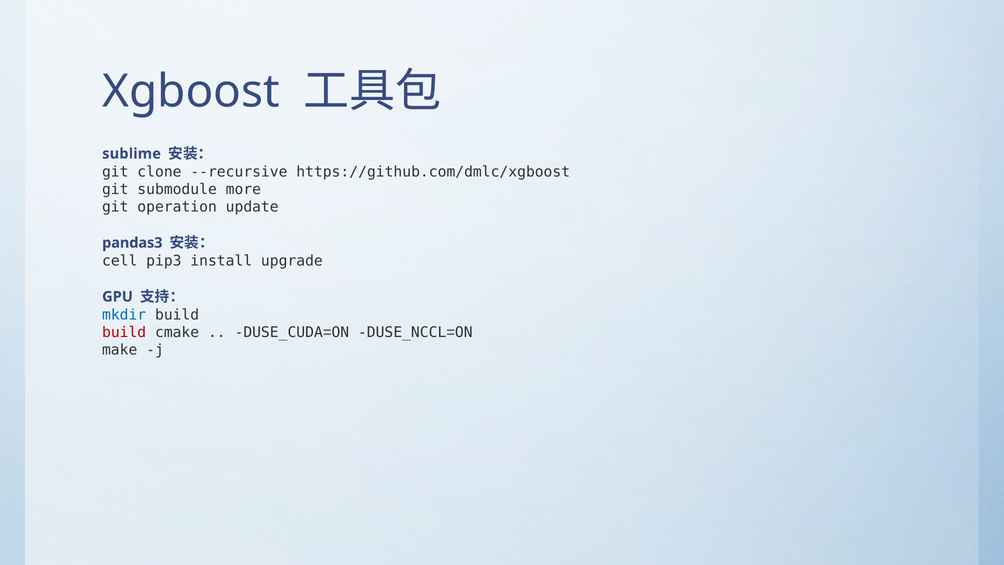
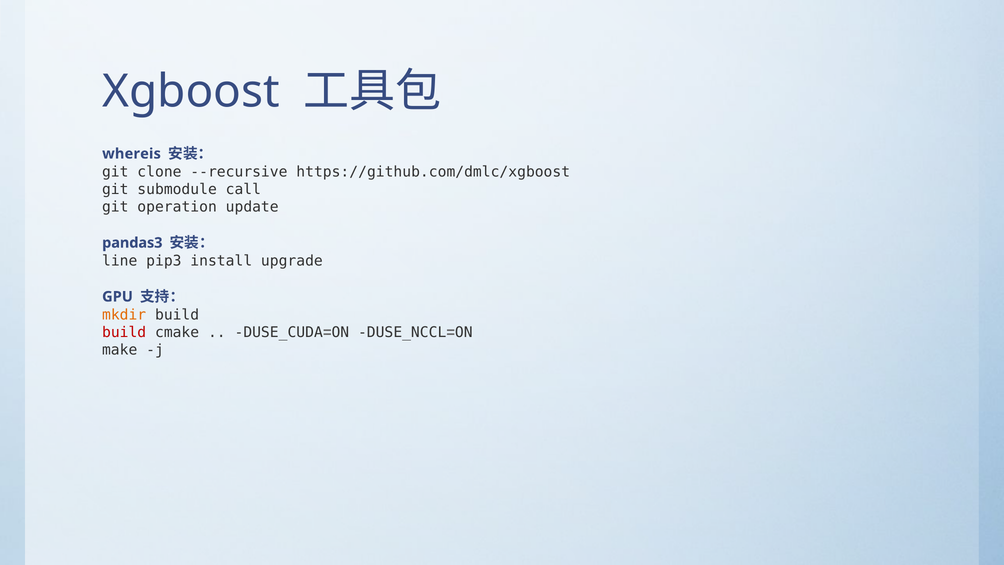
sublime: sublime -> whereis (132, 154)
more: more -> call (243, 189)
cell: cell -> line (120, 261)
mkdir colour: blue -> orange (124, 315)
